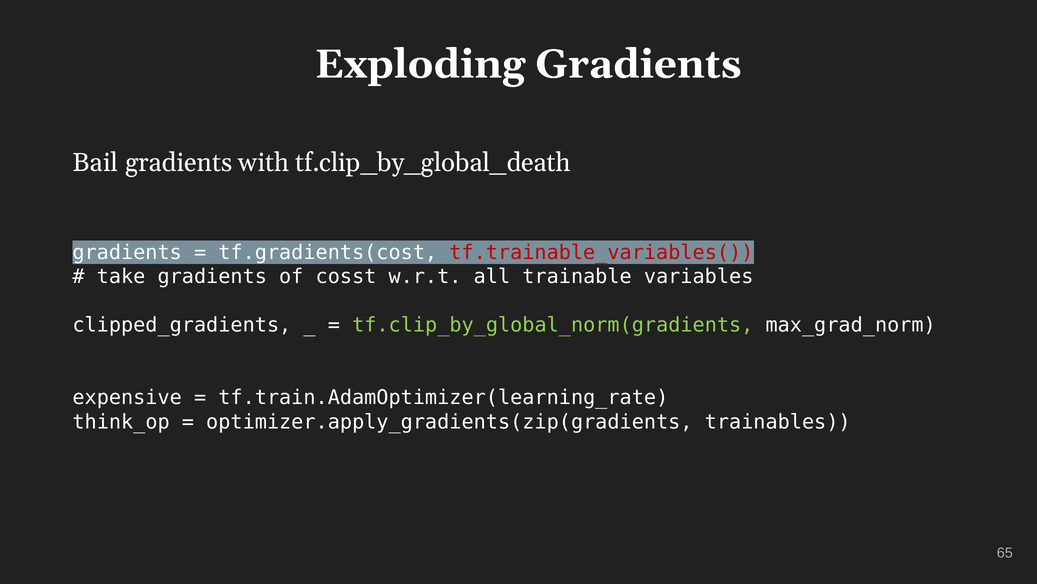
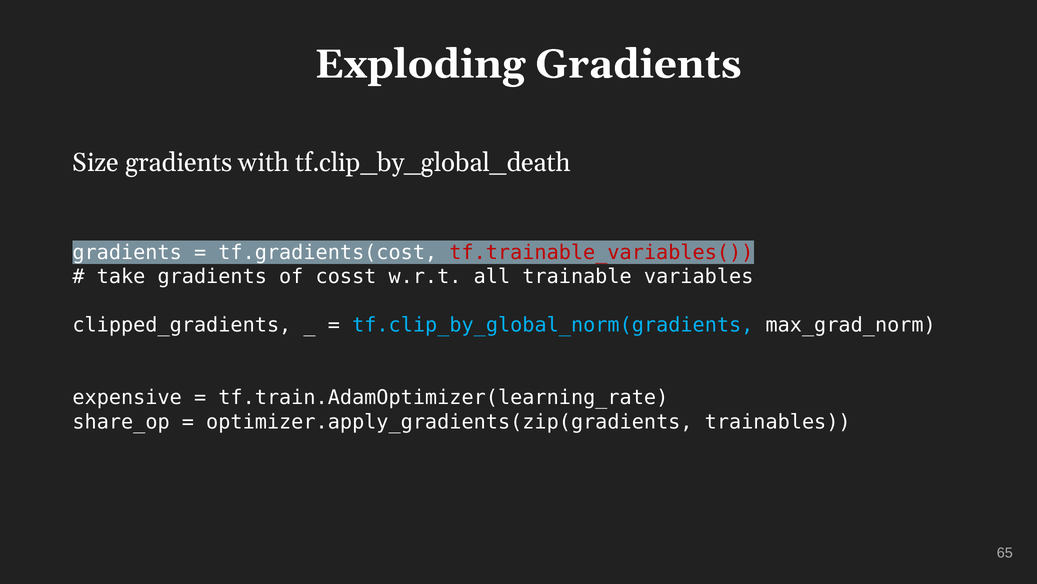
Bail: Bail -> Size (96, 163)
tf.clip_by_global_norm(gradients colour: light green -> light blue (553, 325)
think_op: think_op -> share_op (121, 422)
